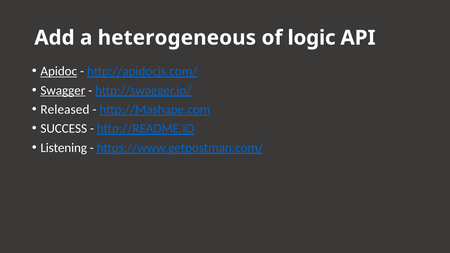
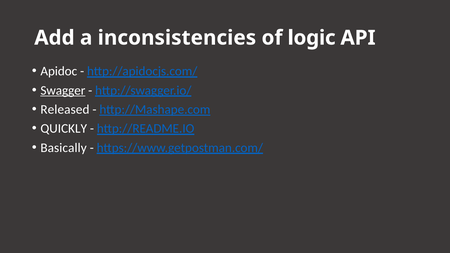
heterogeneous: heterogeneous -> inconsistencies (177, 38)
Apidoc underline: present -> none (59, 71)
SUCCESS: SUCCESS -> QUICKLY (64, 129)
Listening: Listening -> Basically (64, 148)
